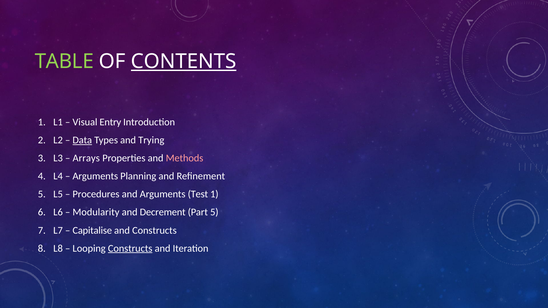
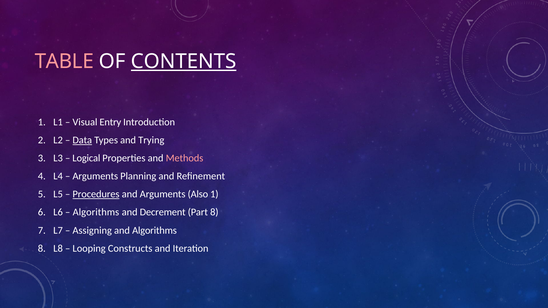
TABLE colour: light green -> pink (64, 62)
Arrays: Arrays -> Logical (86, 158)
Procedures underline: none -> present (96, 194)
Test: Test -> Also (198, 194)
Modularity: Modularity -> Algorithms (96, 212)
Part 5: 5 -> 8 (214, 212)
Capitalise: Capitalise -> Assigning (92, 230)
and Constructs: Constructs -> Algorithms (154, 230)
Constructs underline: present -> none (130, 249)
